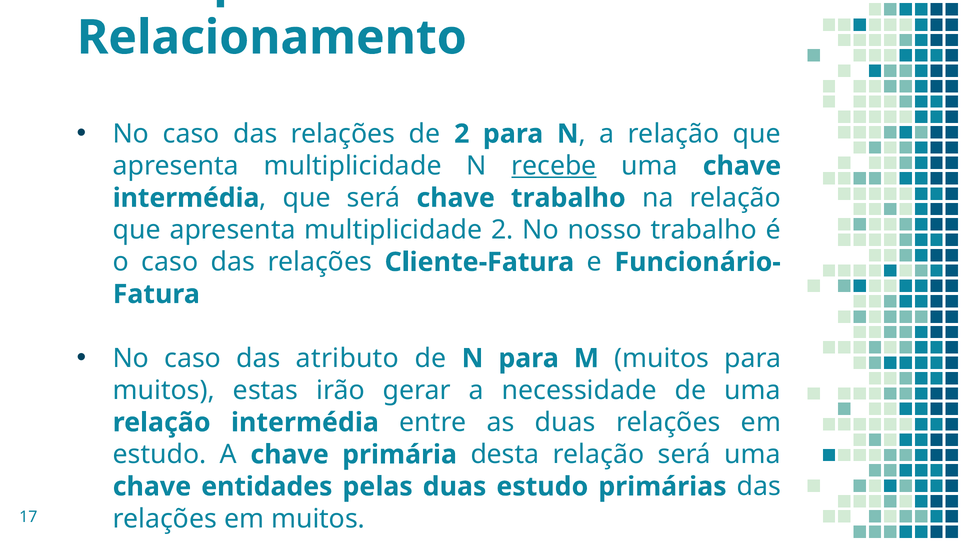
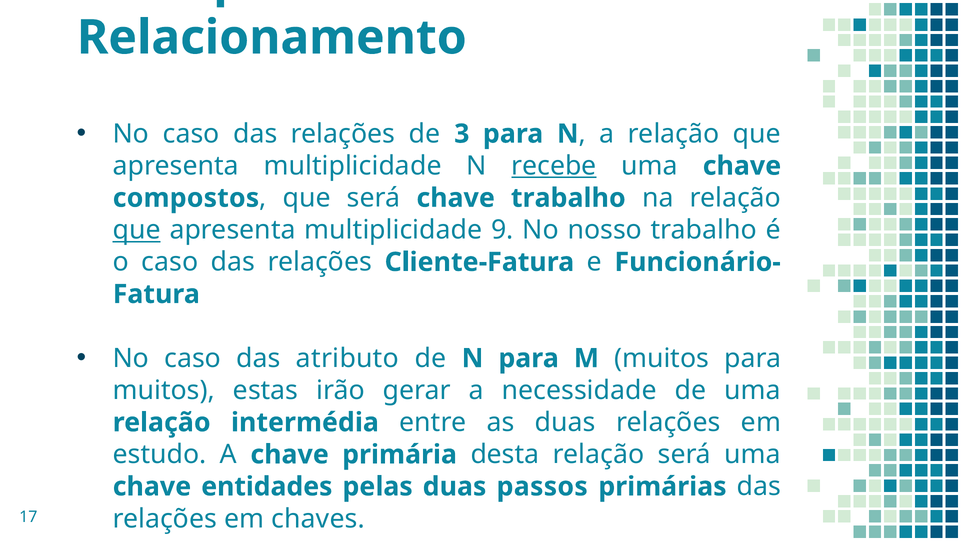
de 2: 2 -> 3 (462, 134)
intermédia: intermédia -> compostos (186, 198)
que underline: none -> present (137, 230)
multiplicidade 2: 2 -> 9 (502, 230)
duas estudo: estudo -> passos (542, 486)
em muitos: muitos -> chaves (318, 518)
